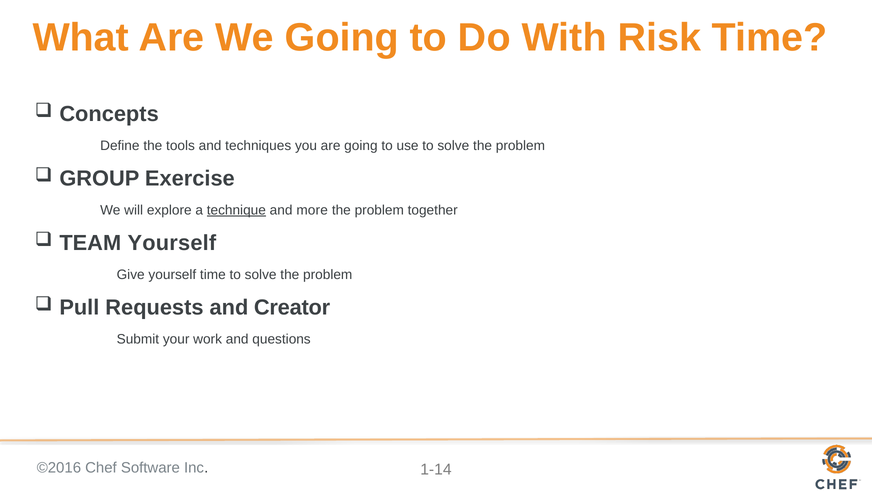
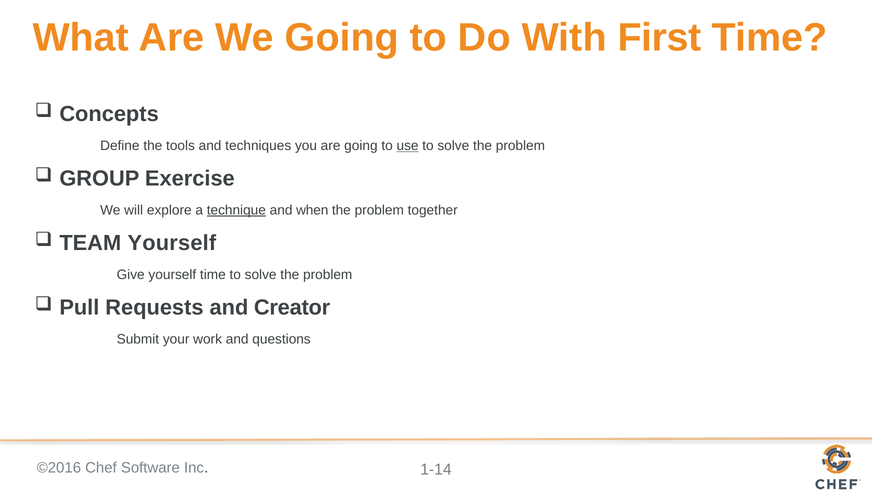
Risk: Risk -> First (660, 37)
use underline: none -> present (408, 146)
more: more -> when (312, 210)
